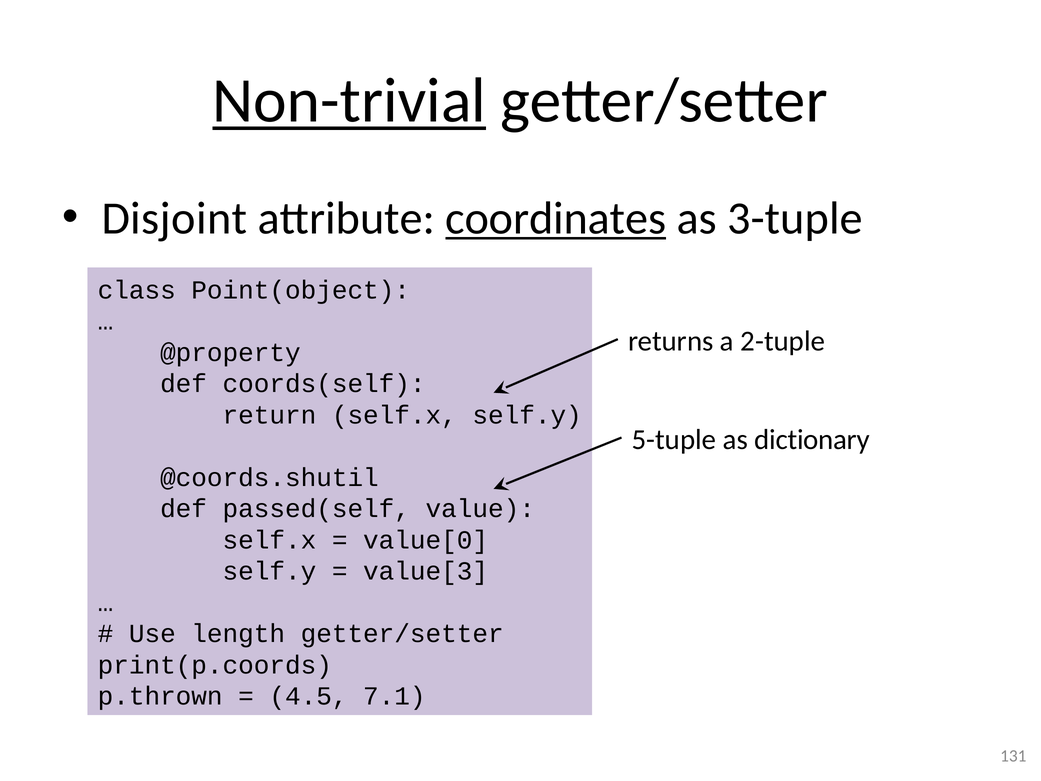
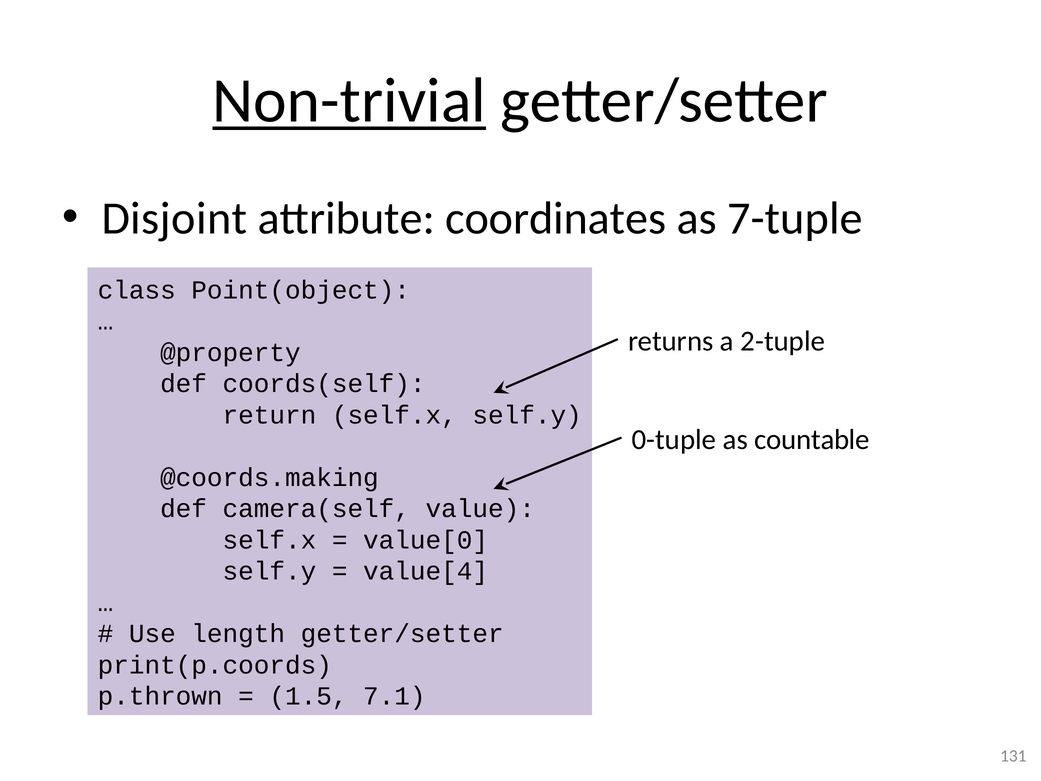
coordinates underline: present -> none (556, 218)
3-tuple: 3-tuple -> 7-tuple (795, 218)
5-tuple: 5-tuple -> 0-tuple (674, 439)
dictionary: dictionary -> countable (812, 439)
@coords.shutil: @coords.shutil -> @coords.making (269, 477)
passed(self: passed(self -> camera(self (316, 509)
value[3: value[3 -> value[4 (426, 571)
4.5: 4.5 -> 1.5 (308, 696)
